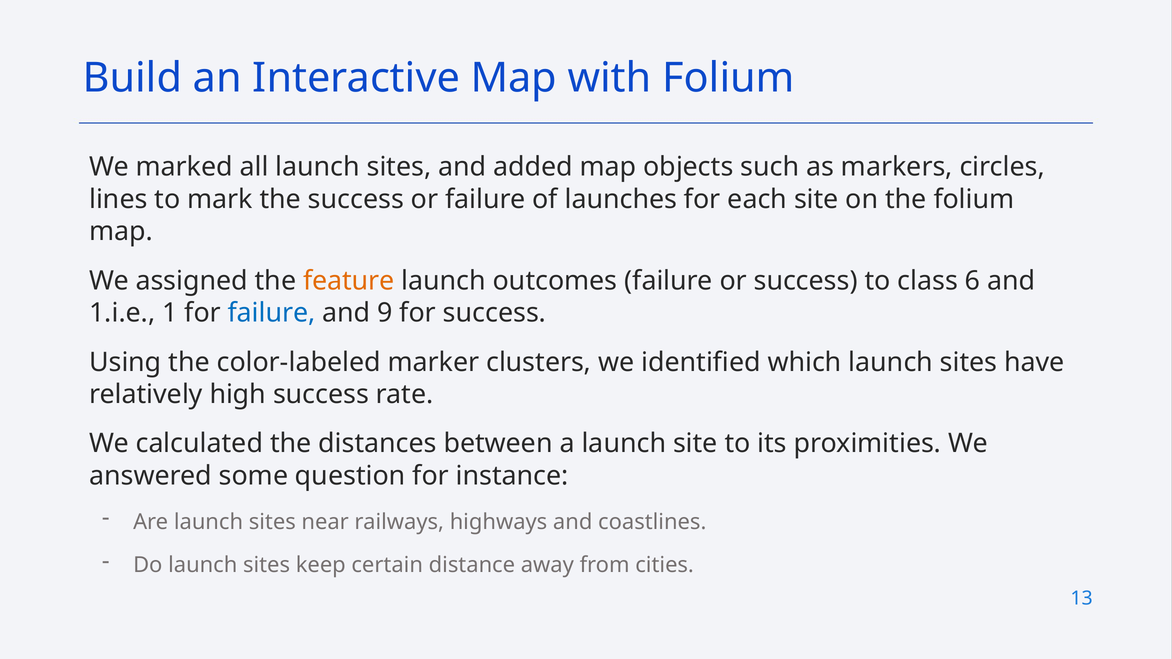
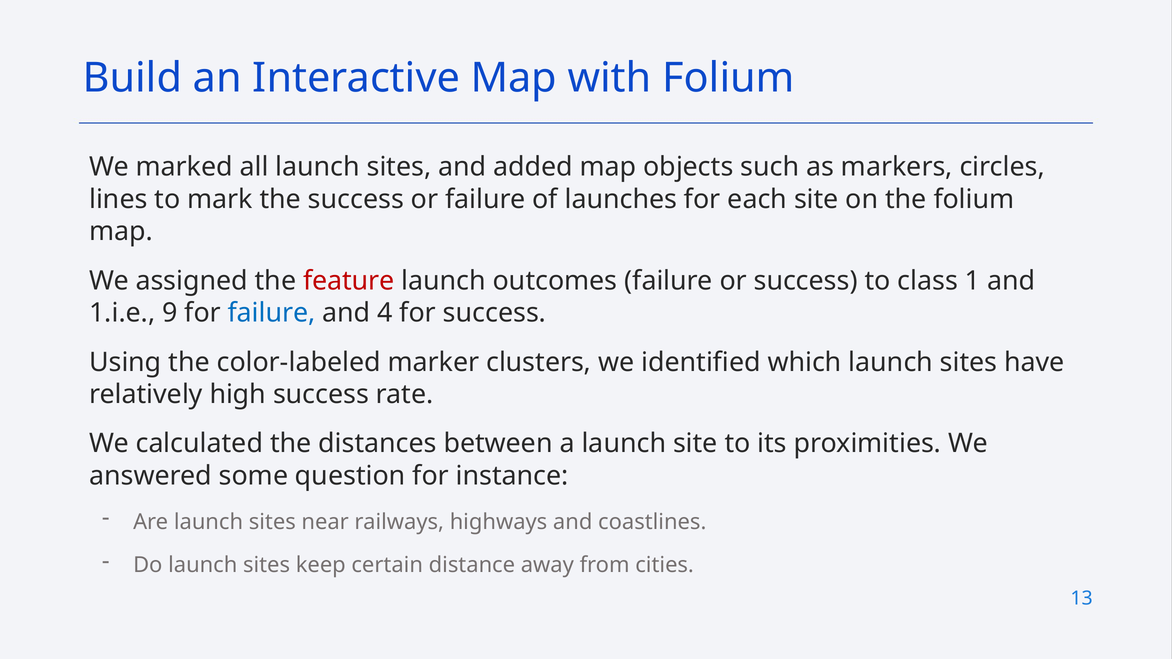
feature colour: orange -> red (349, 281)
6: 6 -> 1 (973, 281)
1: 1 -> 9 (170, 313)
9: 9 -> 4 (385, 313)
